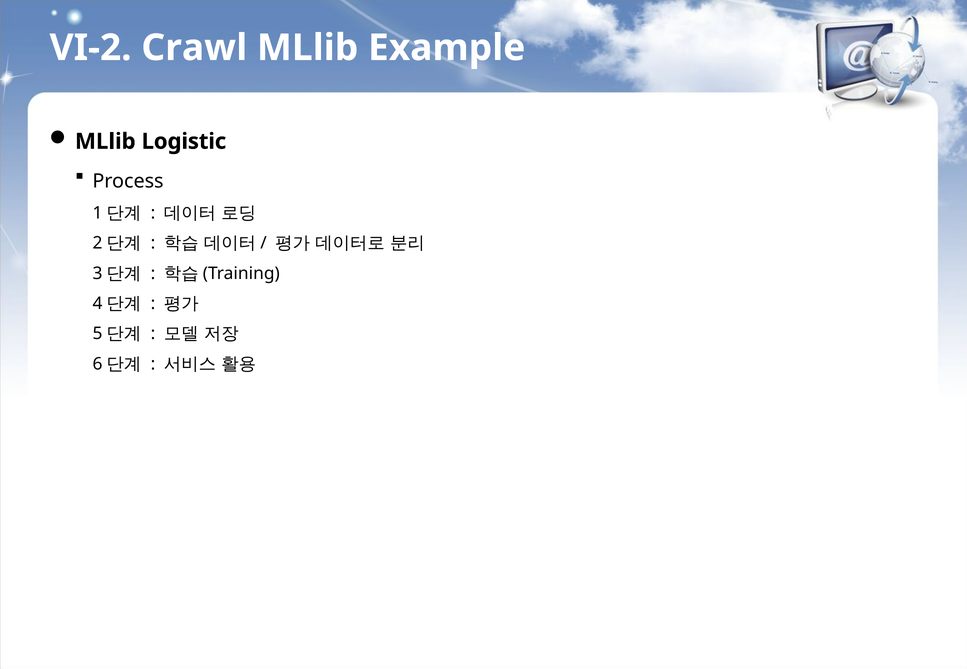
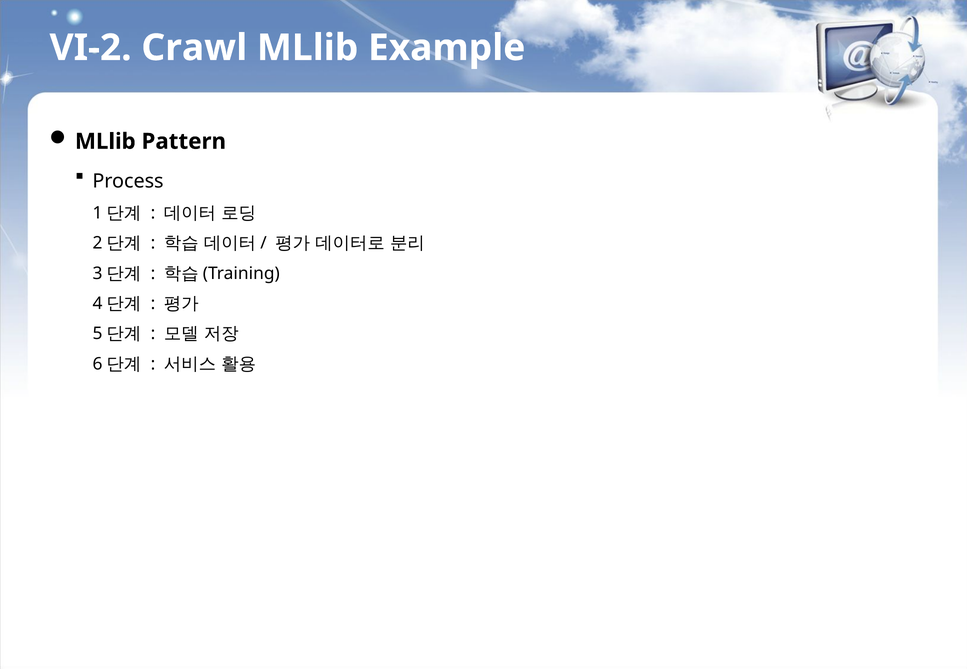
Logistic: Logistic -> Pattern (184, 142)
